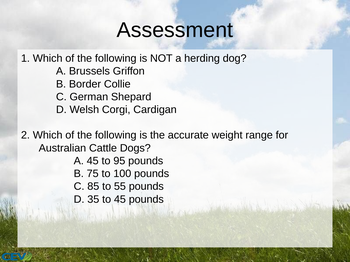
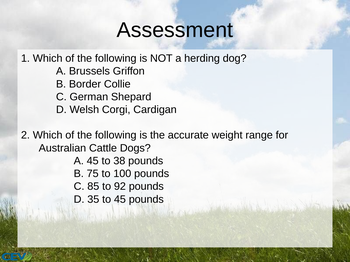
95: 95 -> 38 (119, 161)
55: 55 -> 92 (120, 187)
